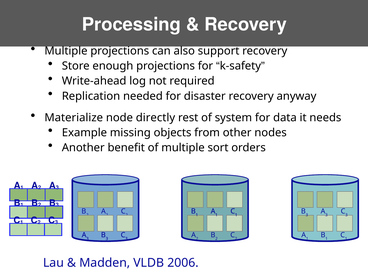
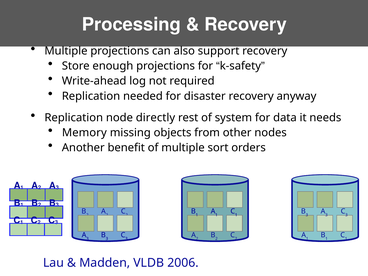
Materialize: Materialize -> Replication (74, 118)
Example: Example -> Memory (84, 133)
